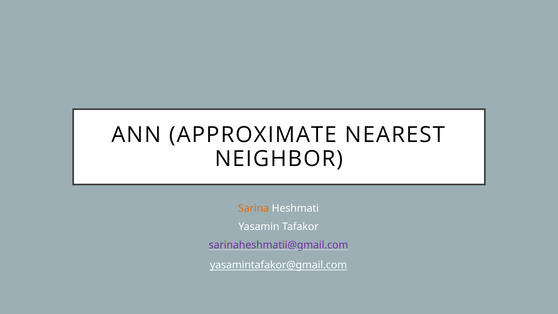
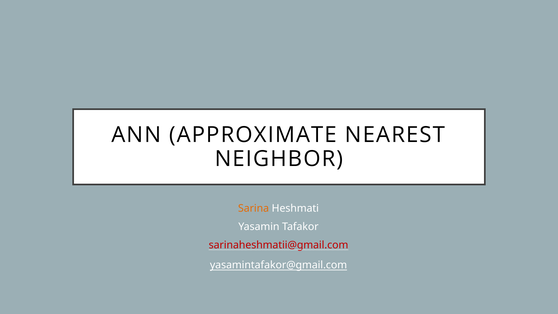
sarinaheshmatii@gmail.com colour: purple -> red (279, 245)
